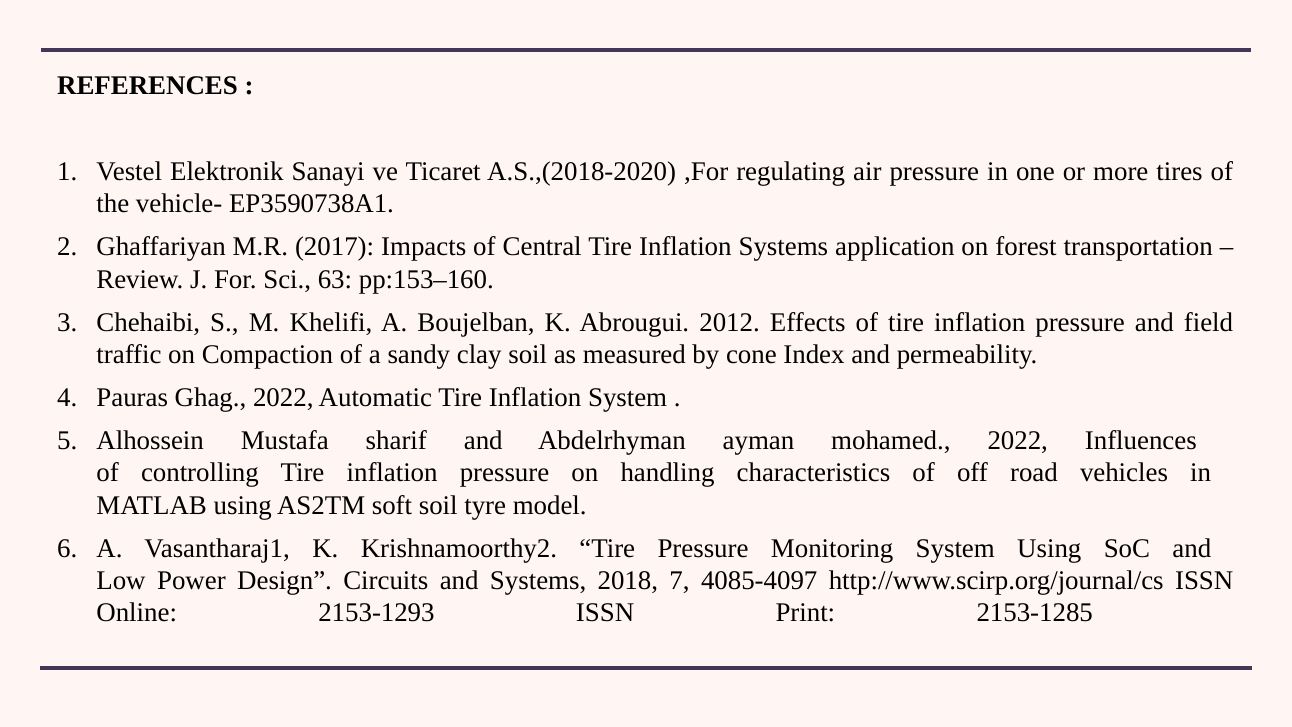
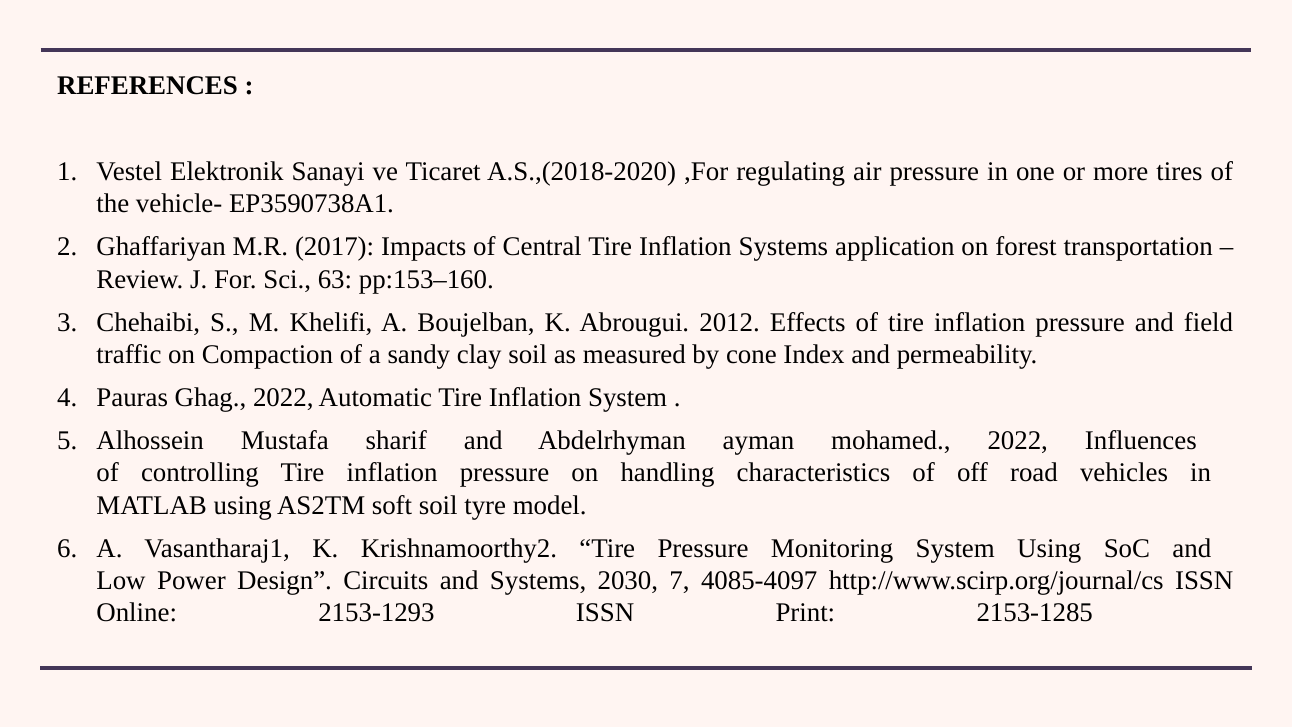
2018: 2018 -> 2030 (628, 581)
